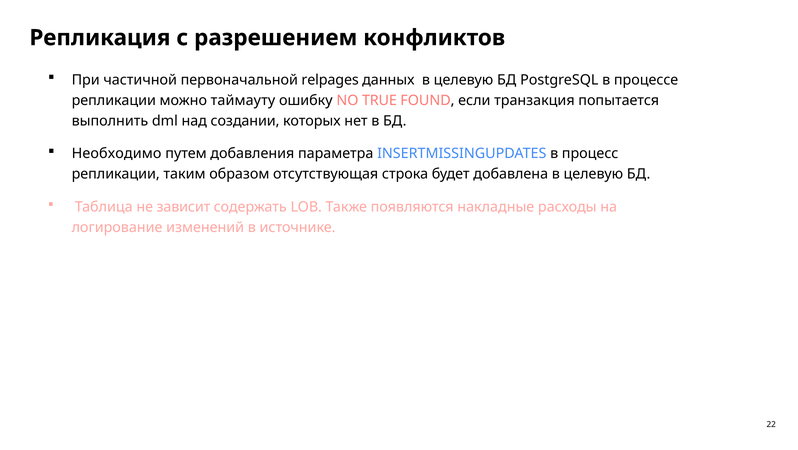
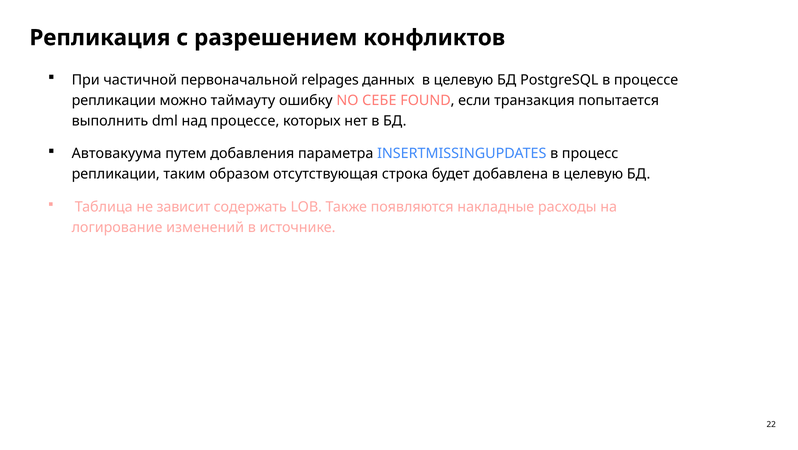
TRUE: TRUE -> СЕБЕ (379, 100)
над создании: создании -> процессе (245, 121)
Необходимо: Необходимо -> Автовакуума (117, 154)
